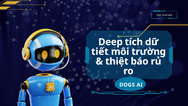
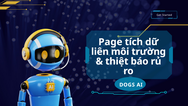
Deep: Deep -> Page (110, 42)
tiết: tiết -> liên (100, 52)
